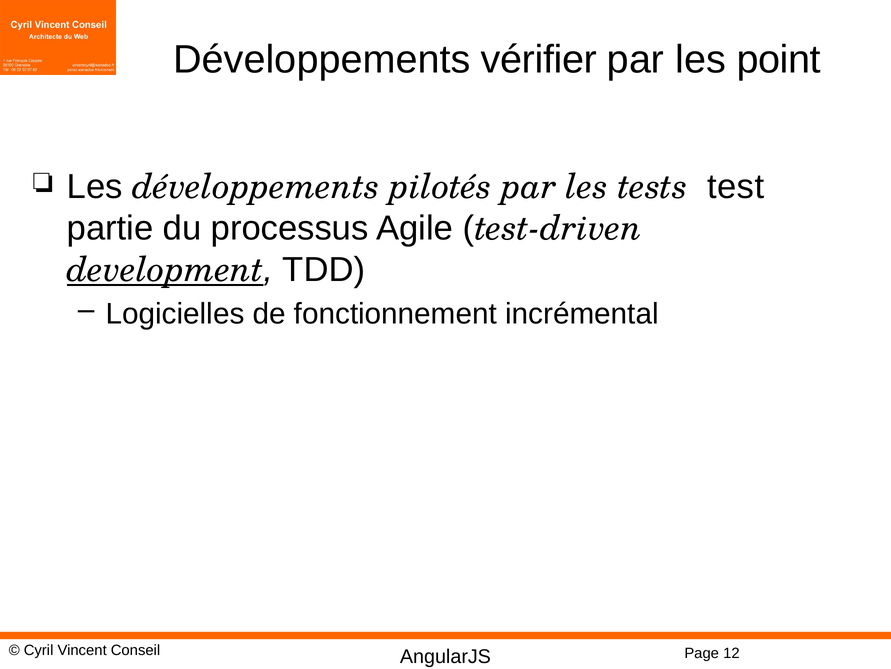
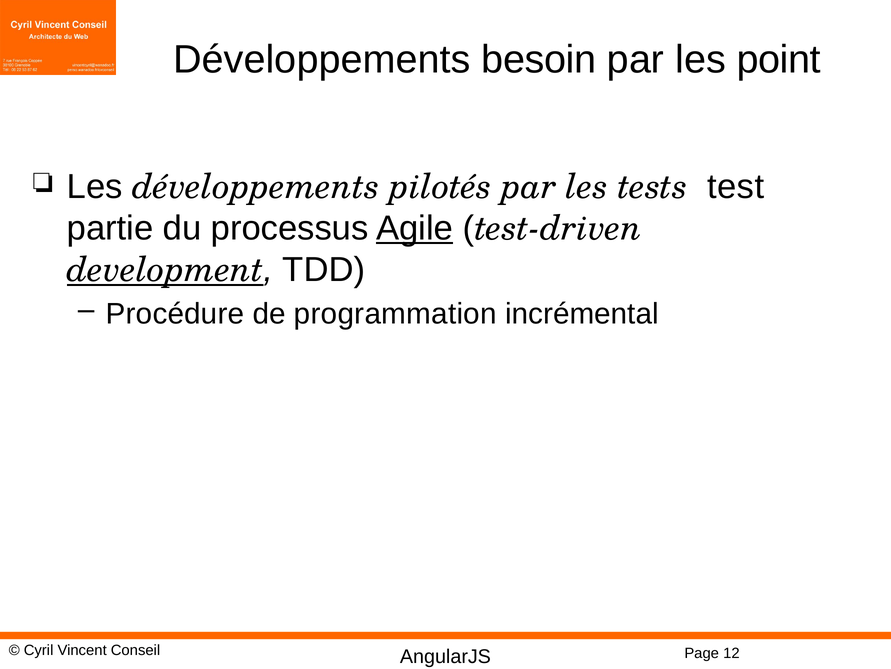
vérifier: vérifier -> besoin (539, 60)
Agile underline: none -> present (415, 228)
Logicielles: Logicielles -> Procédure (175, 314)
fonctionnement: fonctionnement -> programmation (395, 314)
